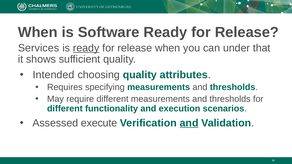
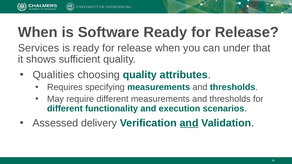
ready underline: present -> none (86, 48)
Intended: Intended -> Qualities (54, 75)
execute: execute -> delivery (99, 123)
